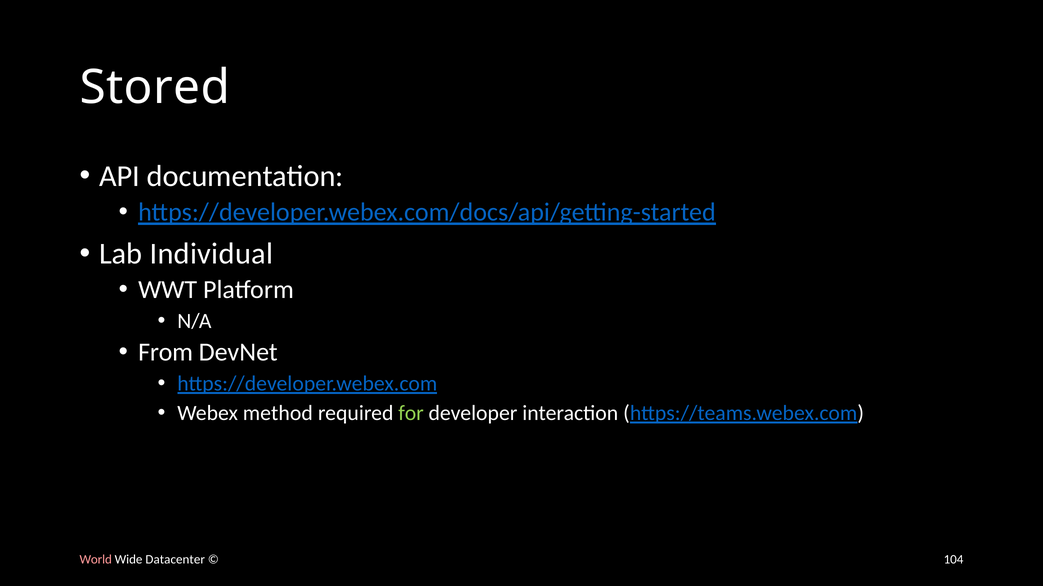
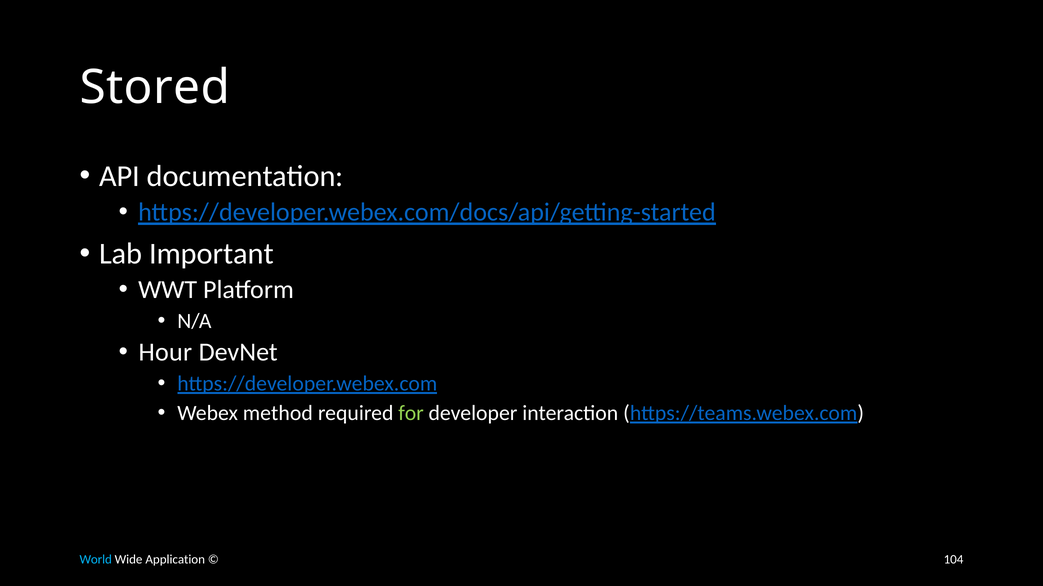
Individual: Individual -> Important (212, 254)
From: From -> Hour (165, 352)
World colour: pink -> light blue (96, 560)
Datacenter: Datacenter -> Application (175, 560)
